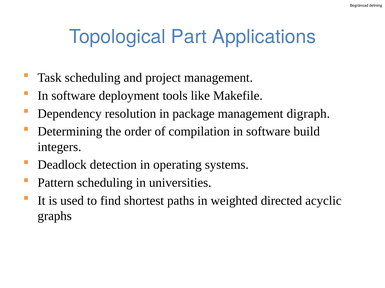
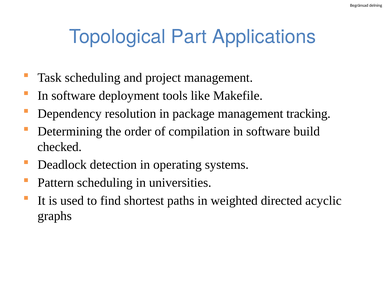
digraph: digraph -> tracking (308, 114)
integers: integers -> checked (60, 147)
